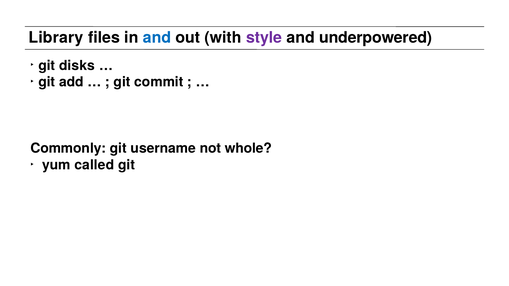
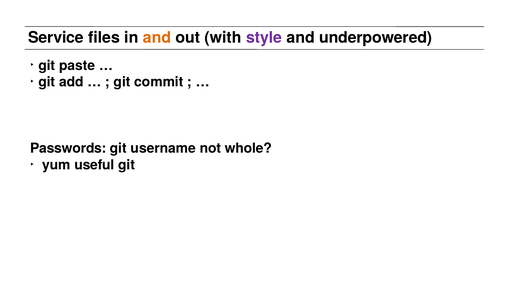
Library: Library -> Service (56, 38)
and colour: blue -> orange (157, 38)
disks: disks -> paste (77, 65)
Commonly: Commonly -> Passwords (68, 148)
called: called -> useful (94, 165)
